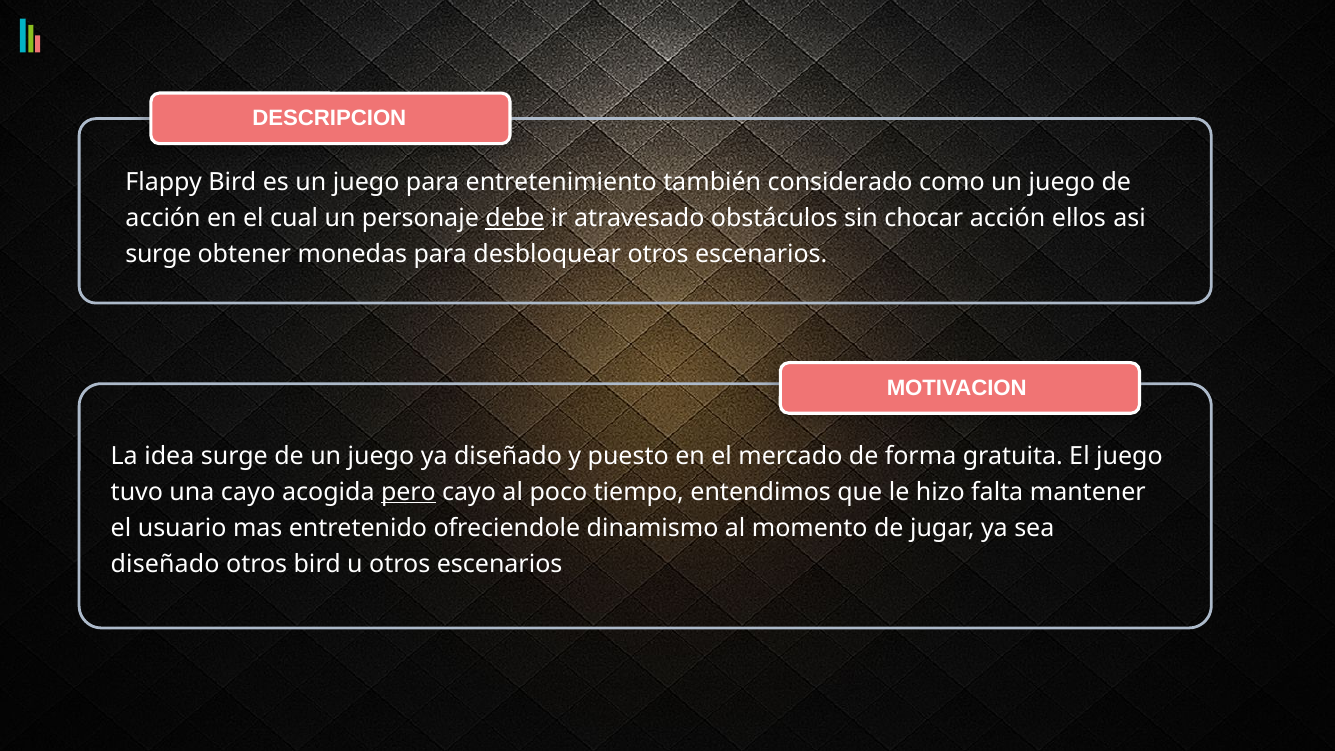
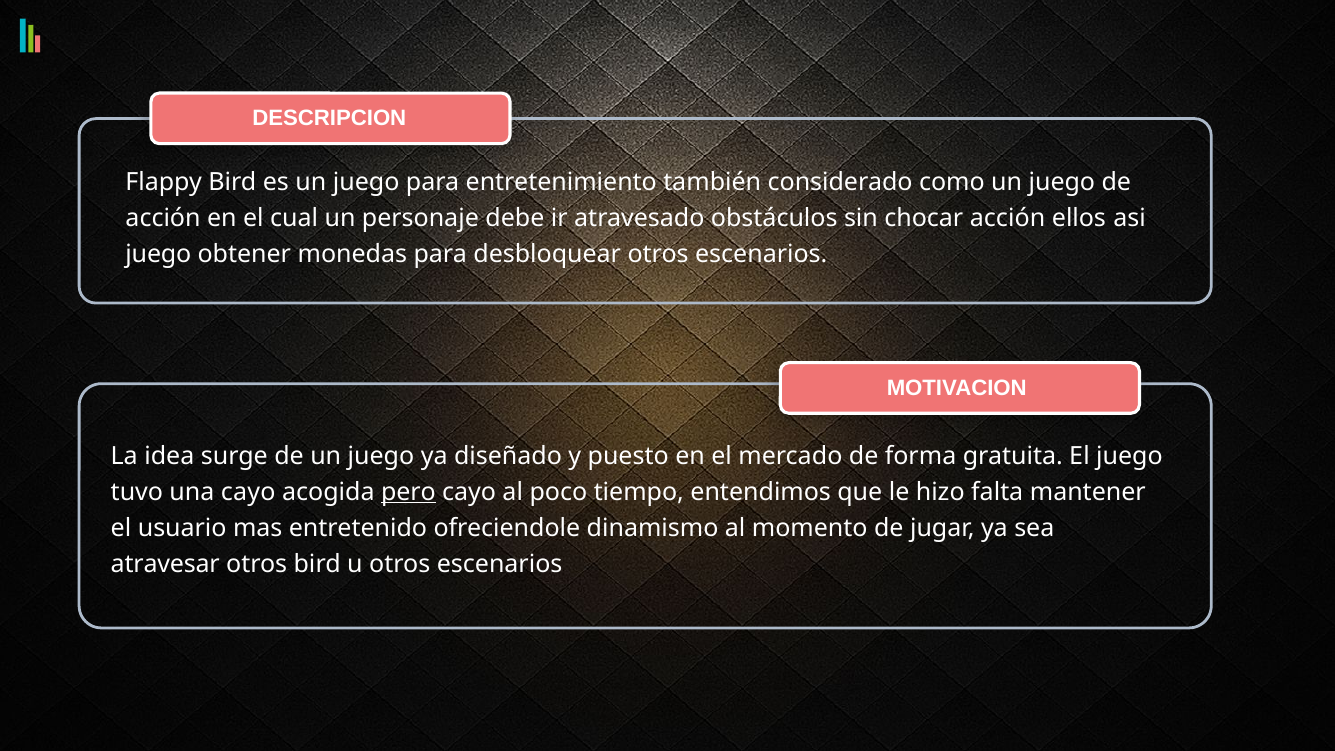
debe underline: present -> none (515, 218)
surge: surge -> juego (158, 254)
diseñado: diseñado -> atravesar (165, 564)
